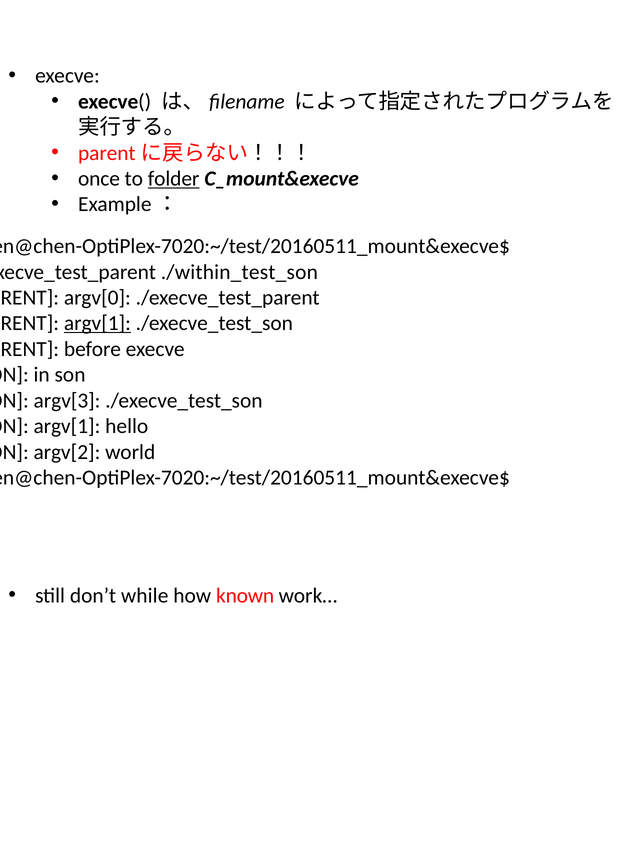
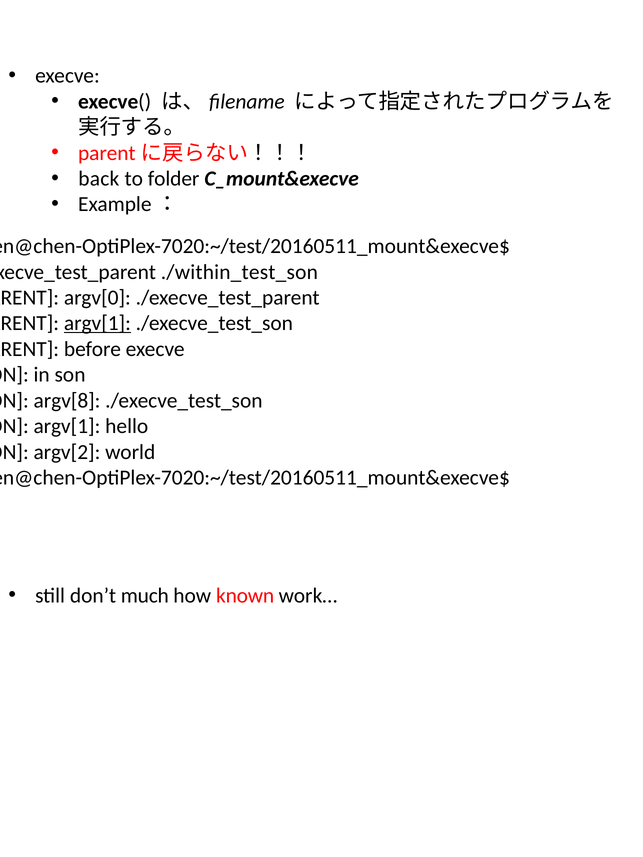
once: once -> back (99, 179)
folder underline: present -> none (174, 179)
argv[3: argv[3 -> argv[8 (67, 401)
while: while -> much (145, 596)
